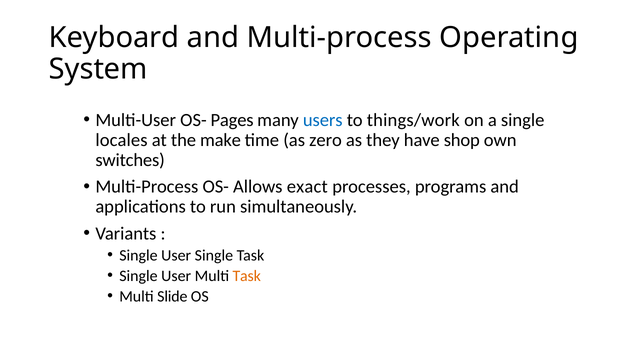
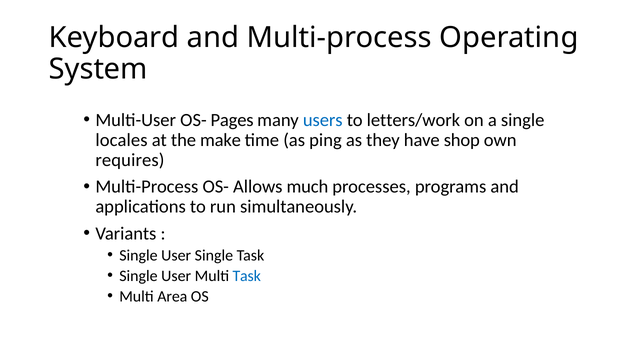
things/work: things/work -> letters/work (413, 120)
zero: zero -> ping (325, 140)
switches: switches -> requires (130, 160)
exact: exact -> much (307, 187)
Task colour: orange -> blue (247, 276)
Slide: Slide -> Area (172, 297)
